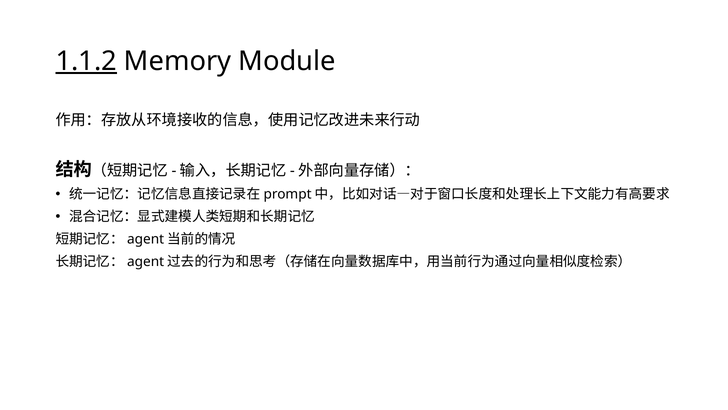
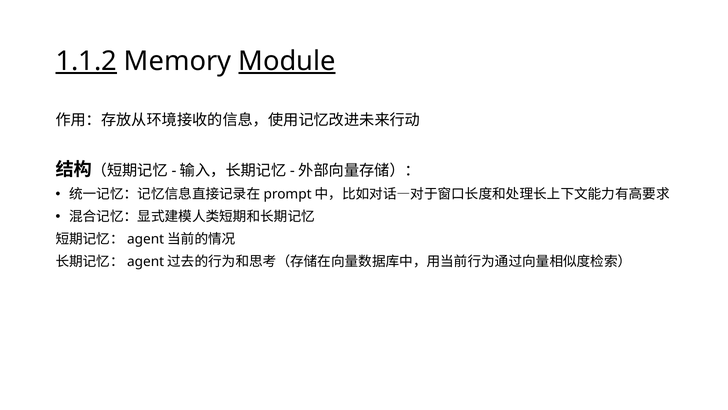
Module underline: none -> present (287, 61)
